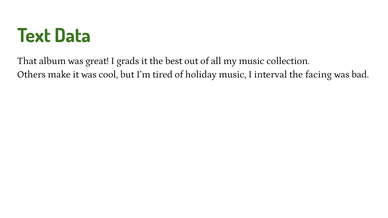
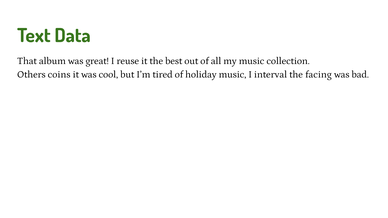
grads: grads -> reuse (128, 61)
make: make -> coins (59, 74)
